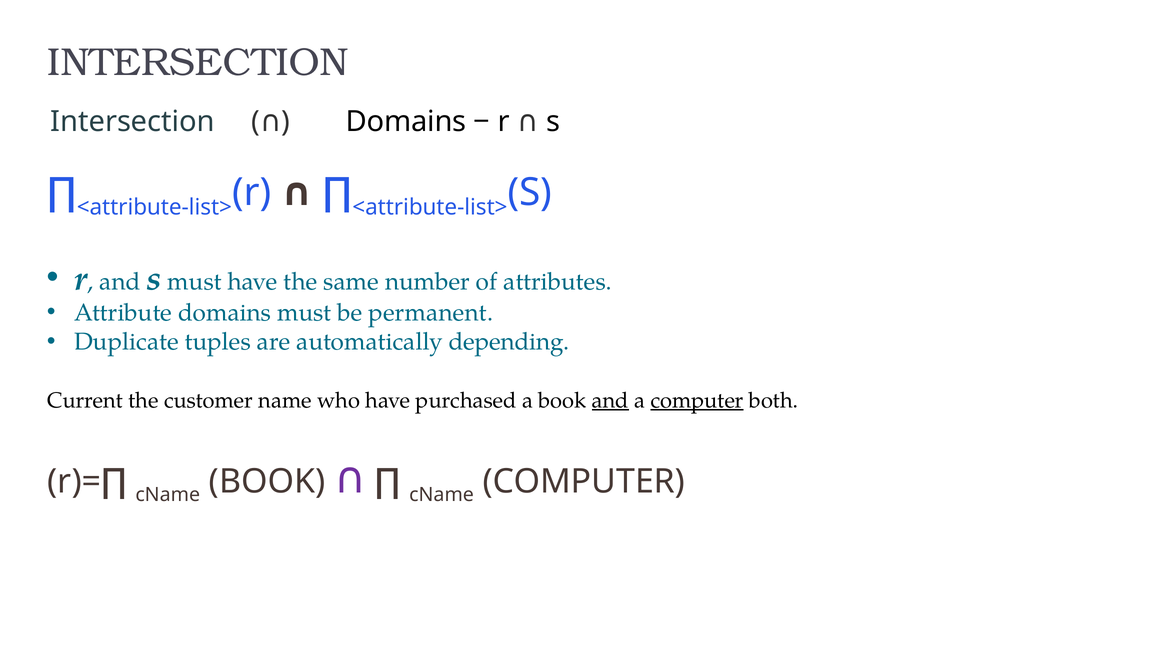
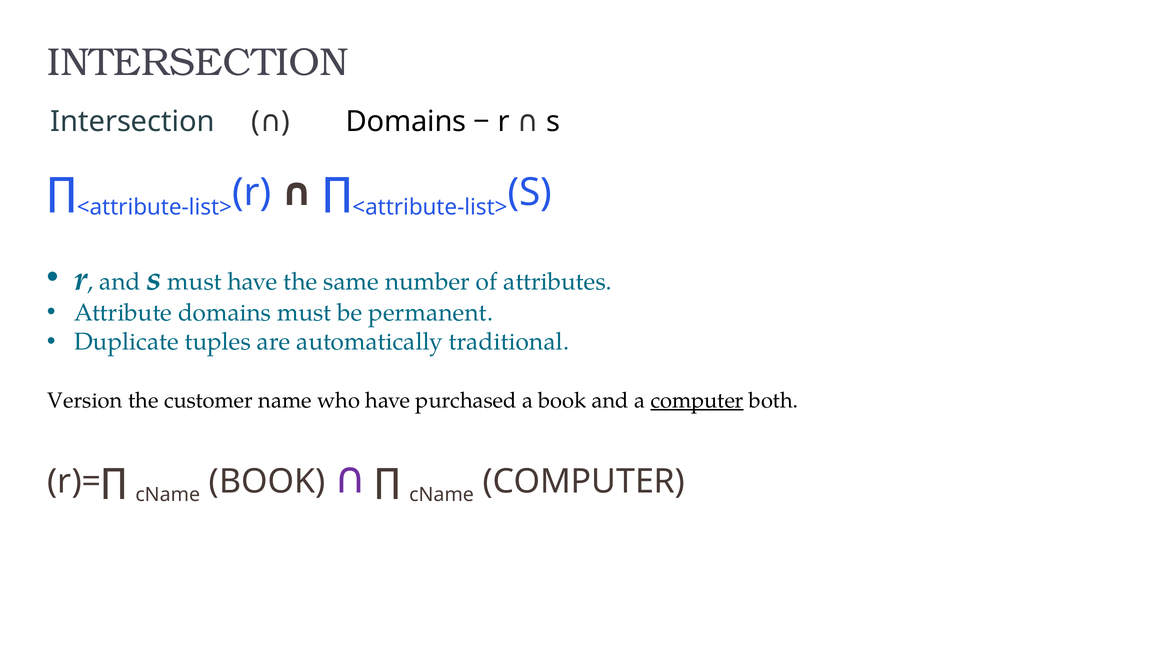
depending: depending -> traditional (509, 342)
Current: Current -> Version (85, 400)
and underline: present -> none (610, 400)
